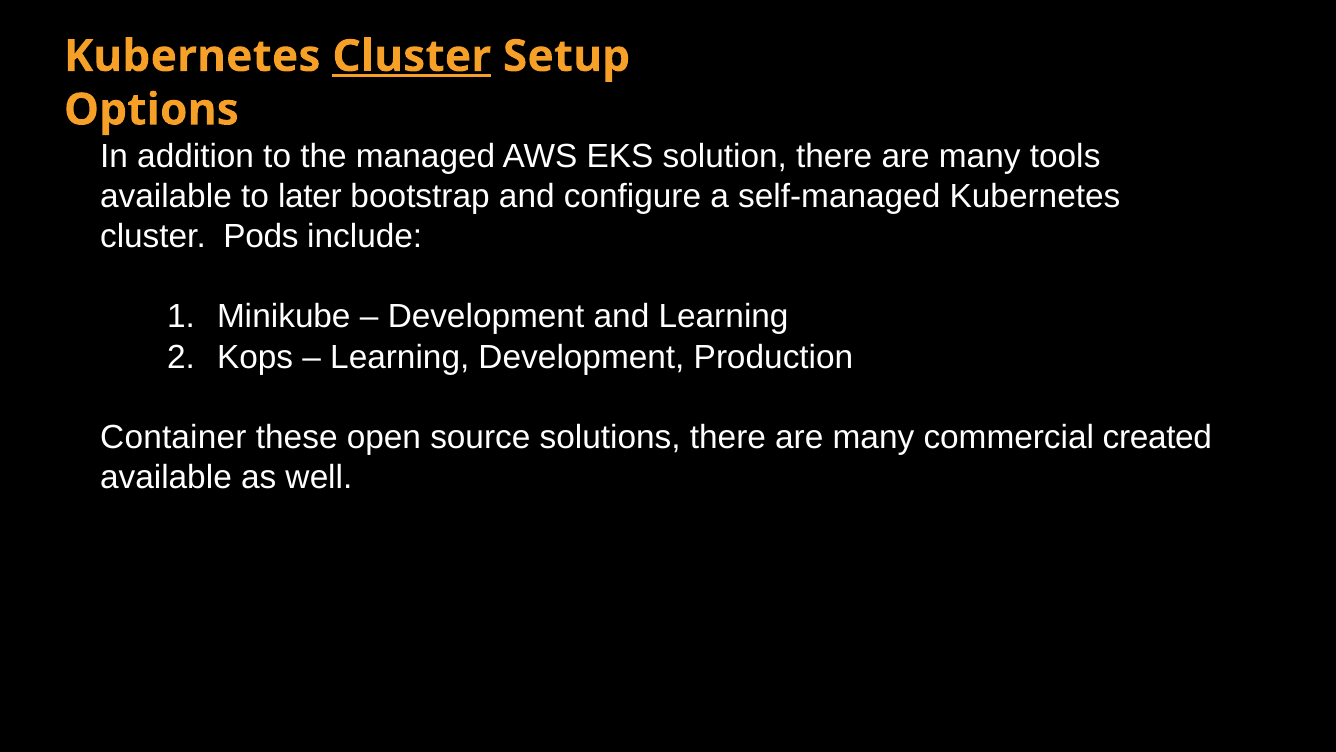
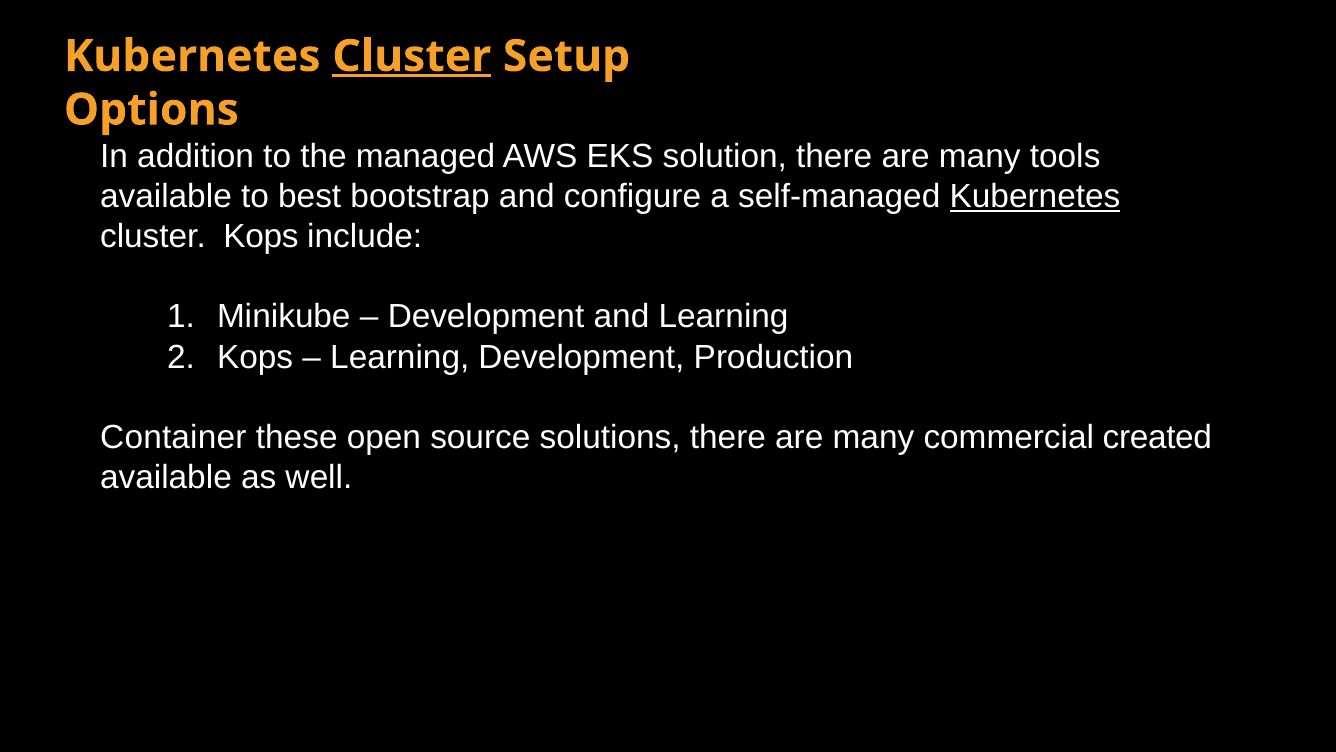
later: later -> best (310, 196)
Kubernetes underline: none -> present (1035, 196)
cluster Pods: Pods -> Kops (261, 237)
